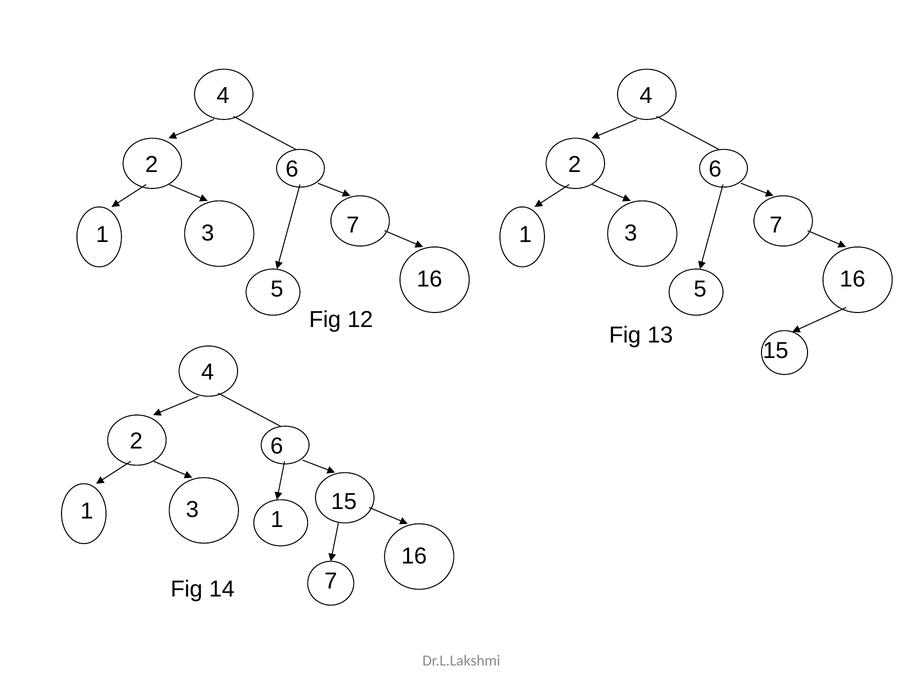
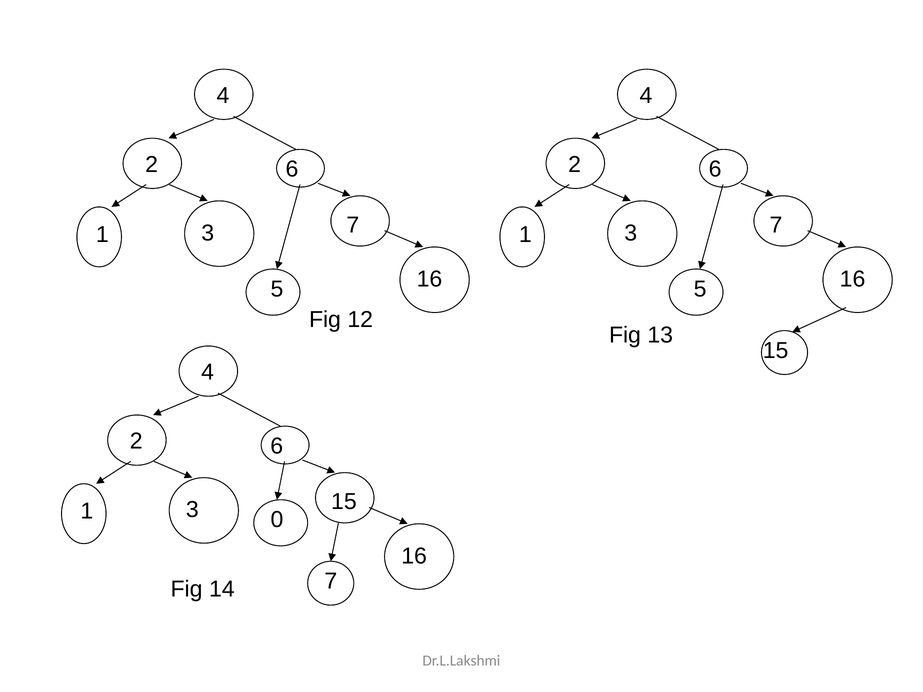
3 1: 1 -> 0 (277, 520)
